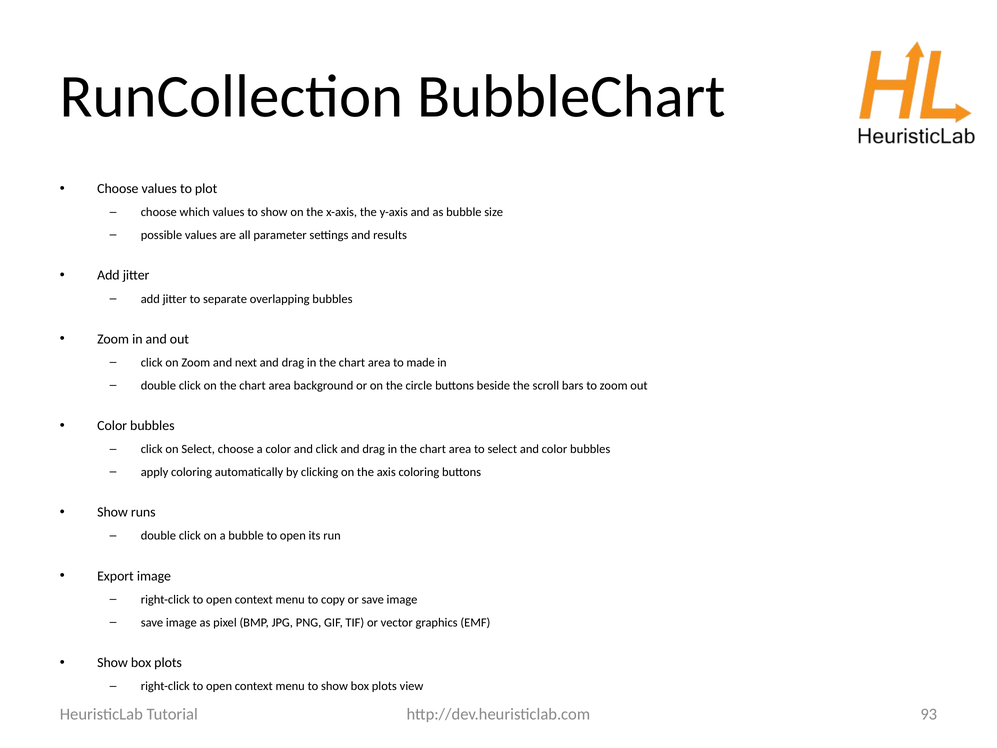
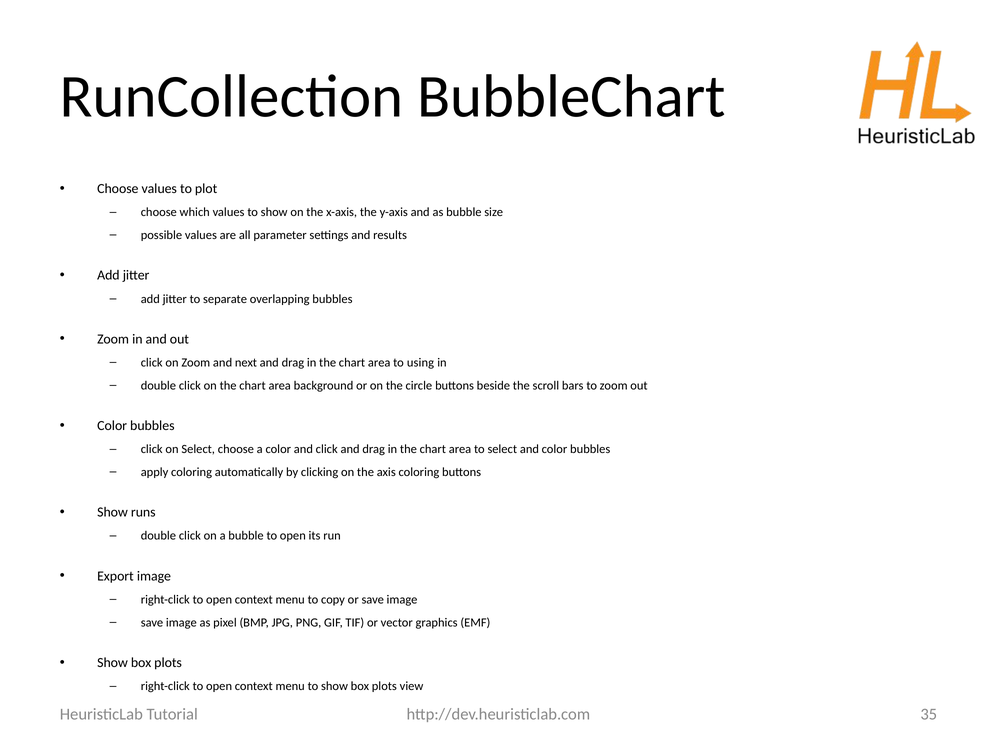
made: made -> using (420, 363)
93: 93 -> 35 (929, 714)
